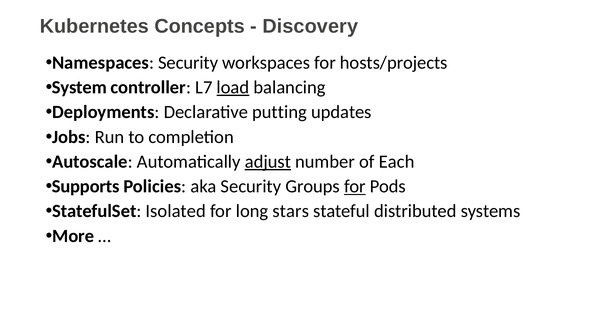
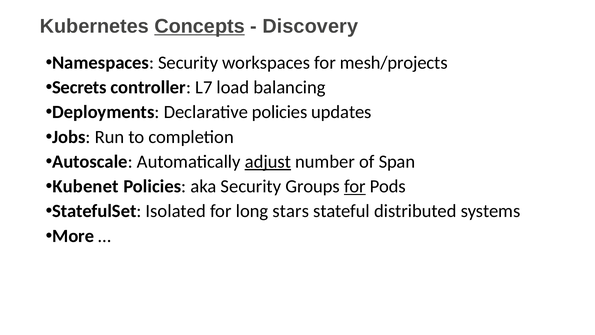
Concepts underline: none -> present (200, 26)
hosts/projects: hosts/projects -> mesh/projects (394, 63)
System: System -> Secrets (79, 87)
load underline: present -> none (233, 87)
Declarative putting: putting -> policies (280, 112)
Each: Each -> Span (397, 162)
Supports: Supports -> Kubenet (86, 186)
